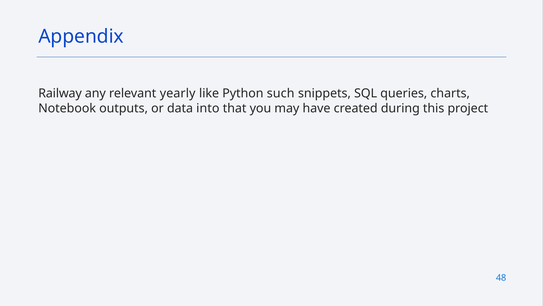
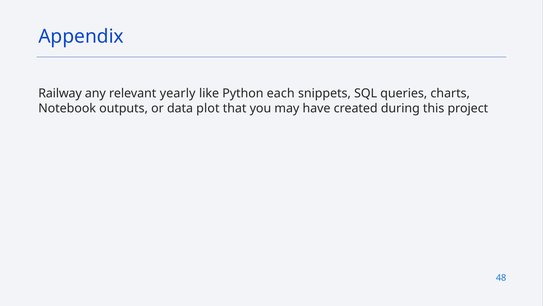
such: such -> each (281, 93)
into: into -> plot (208, 108)
